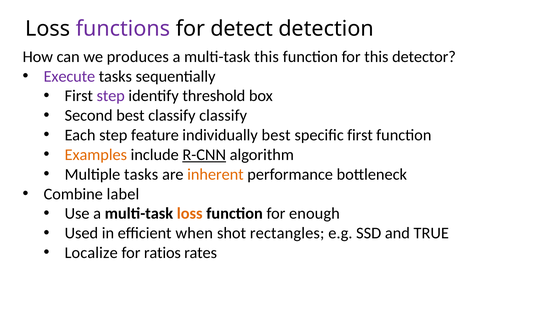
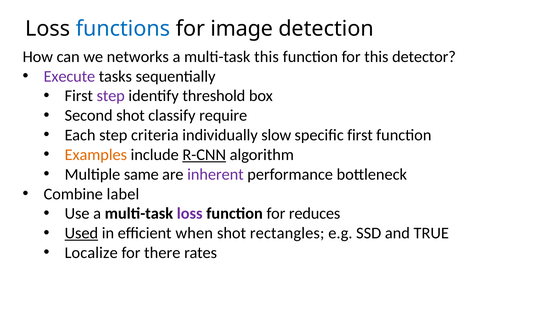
functions colour: purple -> blue (123, 29)
detect: detect -> image (242, 29)
produces: produces -> networks (138, 57)
Second best: best -> shot (130, 116)
classify classify: classify -> require (223, 116)
feature: feature -> criteria (155, 135)
individually best: best -> slow (276, 135)
Multiple tasks: tasks -> same (141, 174)
inherent colour: orange -> purple (215, 174)
loss colour: orange -> purple (190, 214)
enough: enough -> reduces (315, 214)
Used underline: none -> present (81, 233)
ratios: ratios -> there (162, 253)
